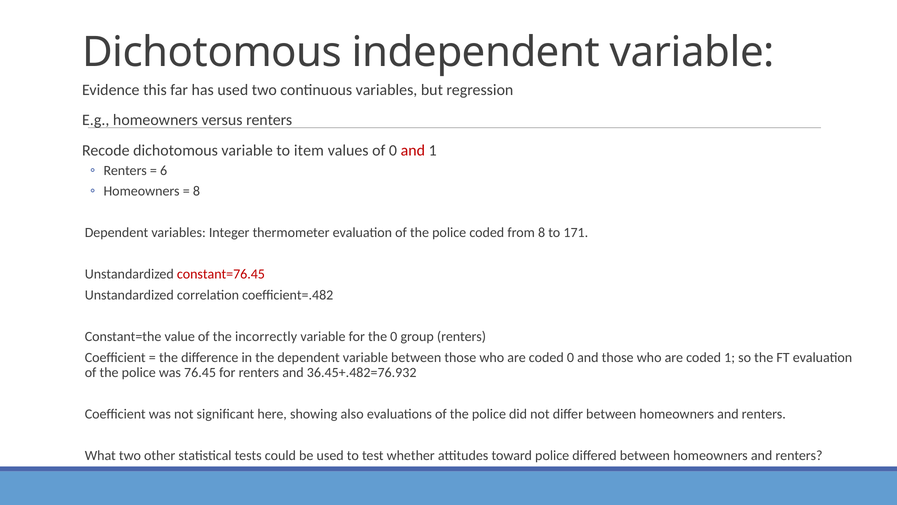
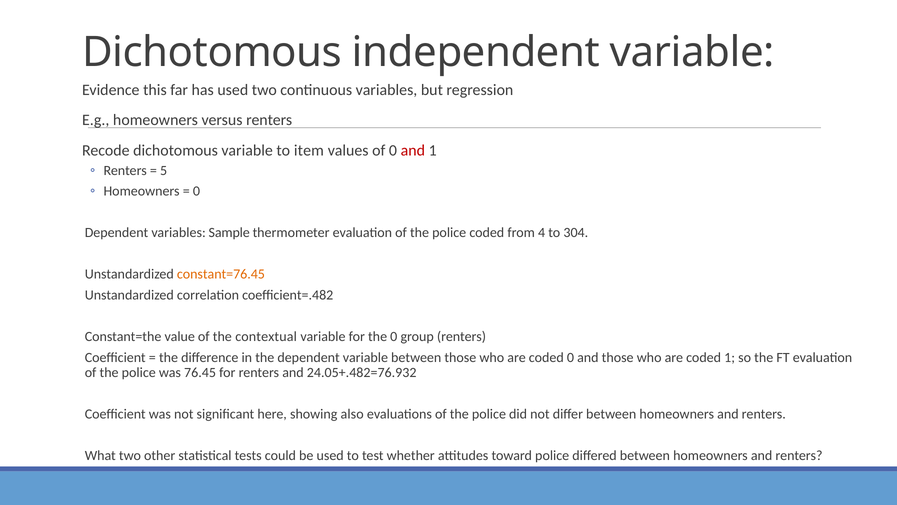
6: 6 -> 5 (164, 170)
8: 8 -> 0 (196, 191)
Integer: Integer -> Sample (229, 233)
from 8: 8 -> 4 (542, 233)
171: 171 -> 304 (576, 233)
constant=76.45 colour: red -> orange (221, 274)
incorrectly: incorrectly -> contextual (266, 336)
36.45+.482=76.932: 36.45+.482=76.932 -> 24.05+.482=76.932 (362, 372)
